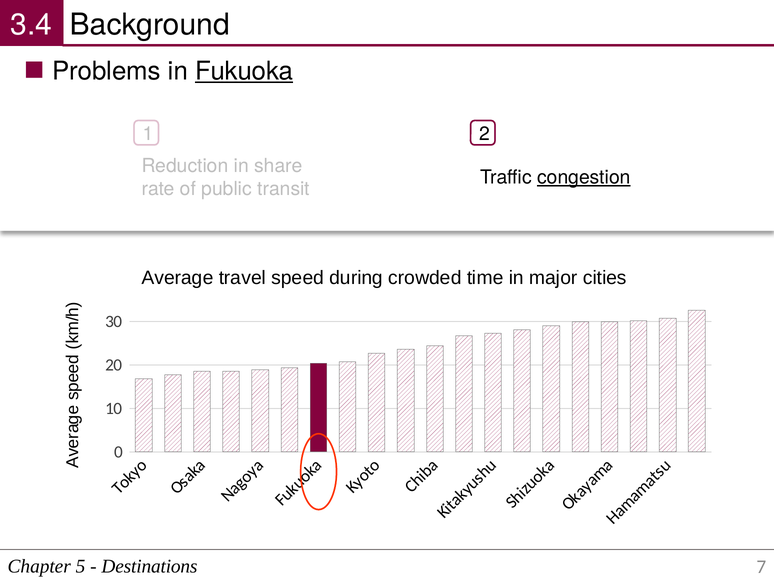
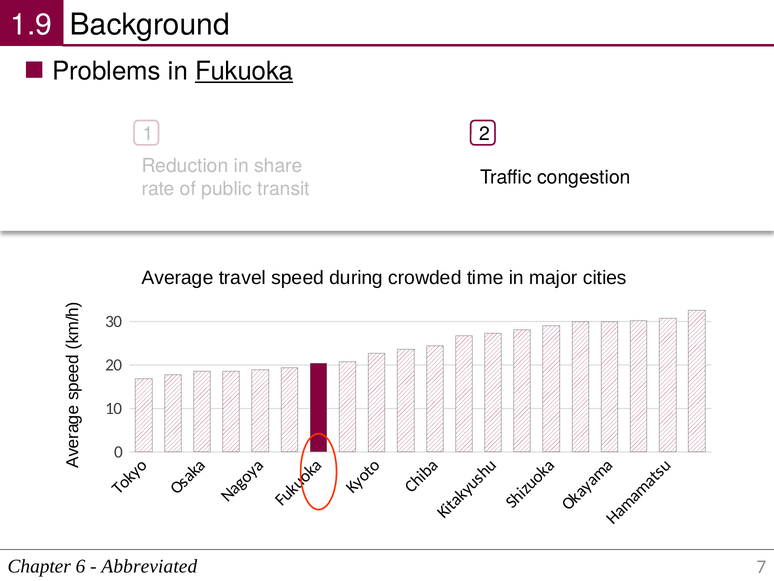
3.4: 3.4 -> 1.9 (31, 25)
congestion underline: present -> none (584, 177)
5: 5 -> 6 (81, 566)
Destinations: Destinations -> Abbreviated (149, 566)
